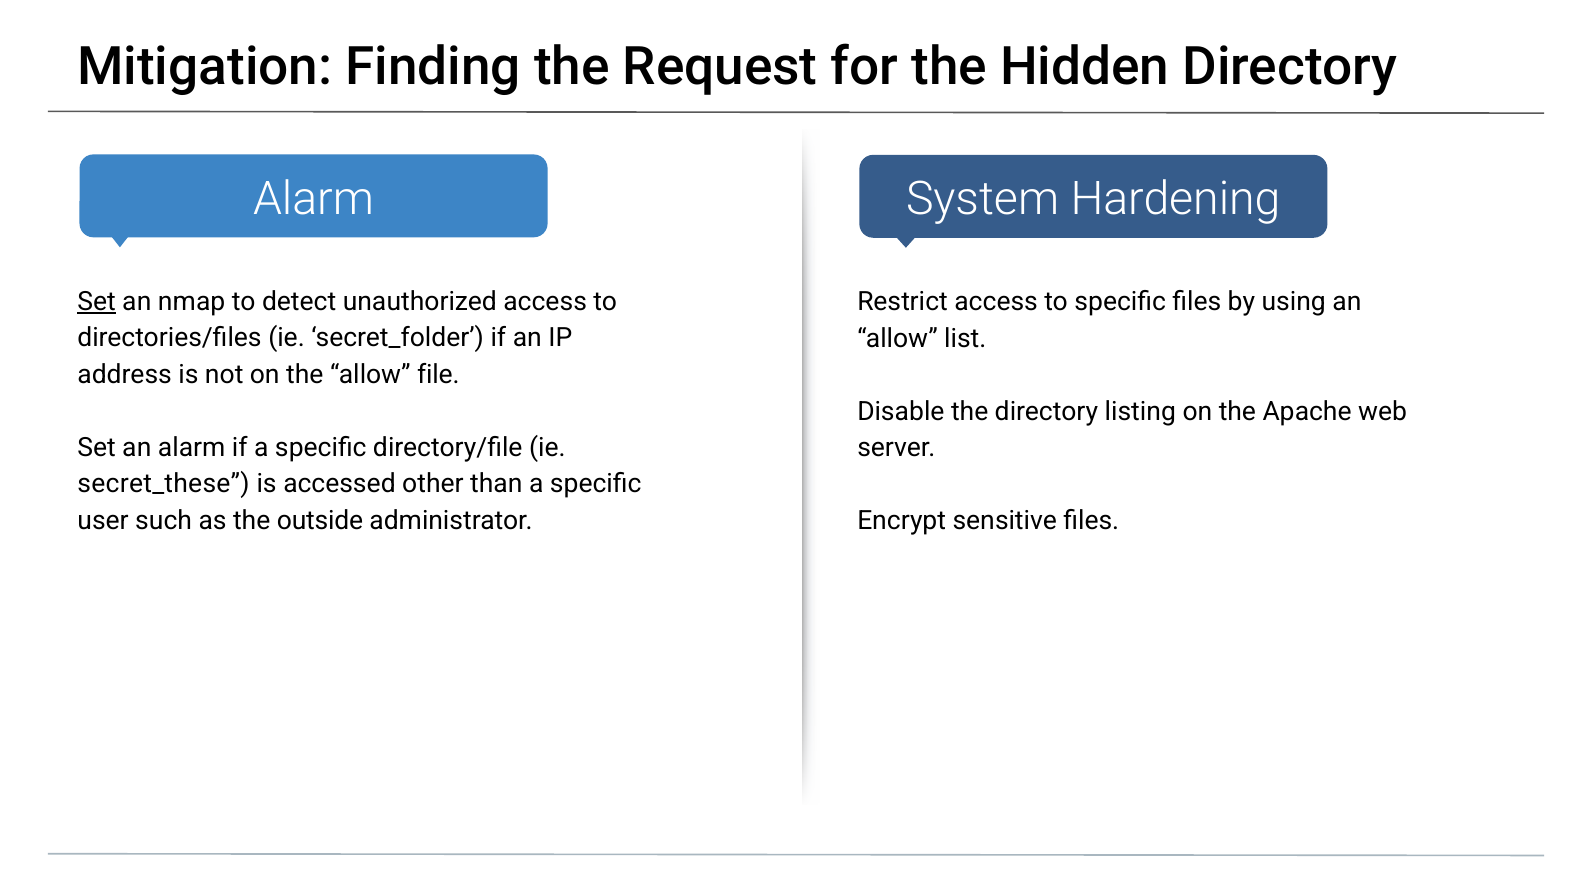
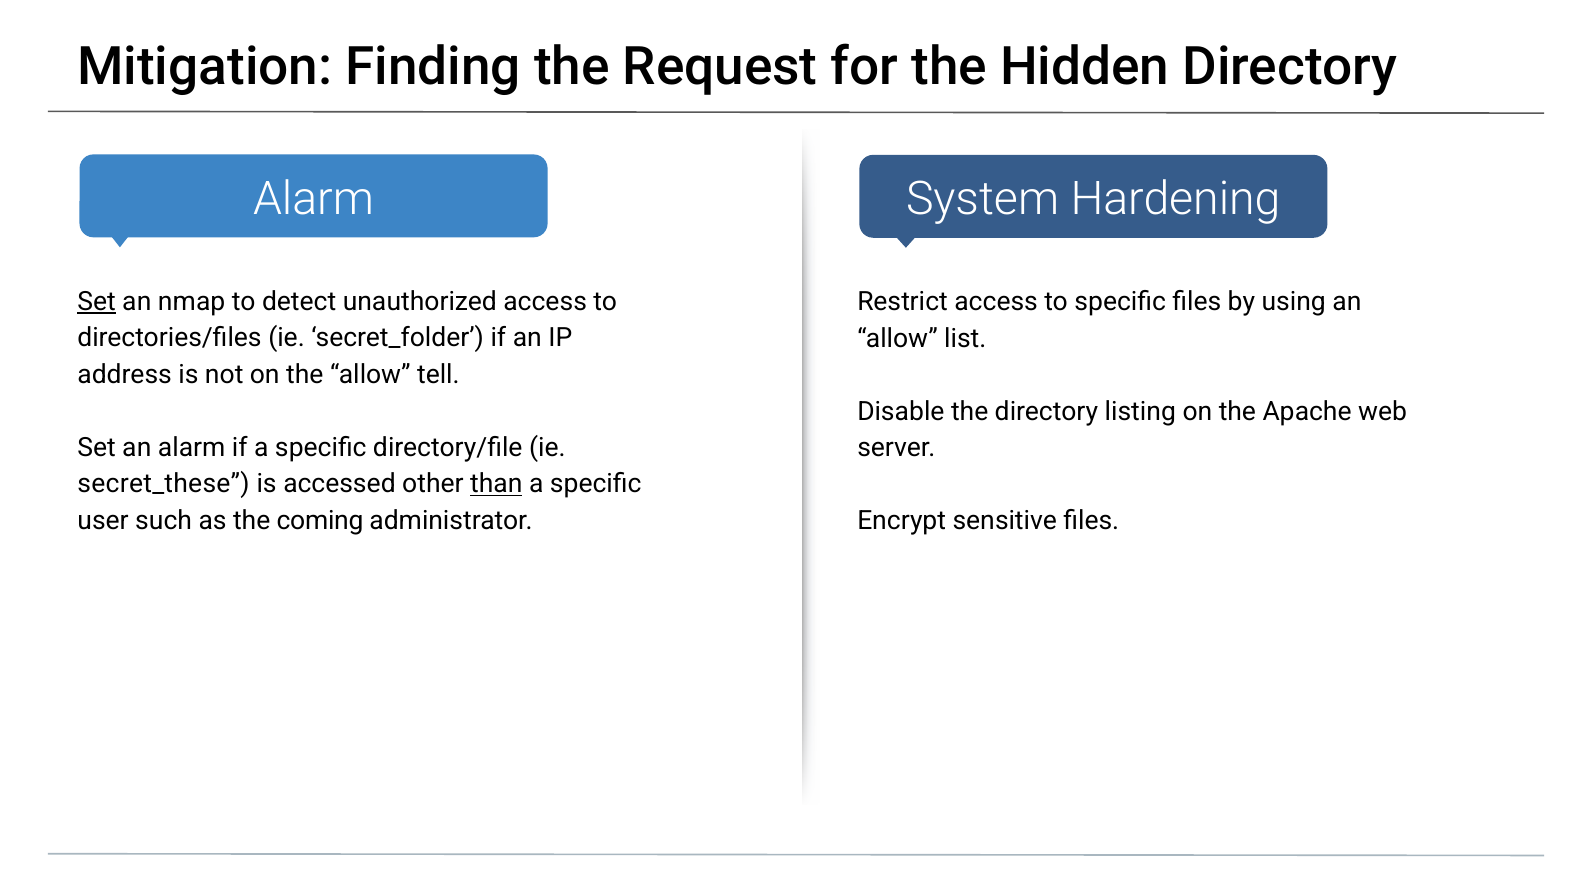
file: file -> tell (438, 375)
than underline: none -> present (496, 485)
outside: outside -> coming (320, 521)
